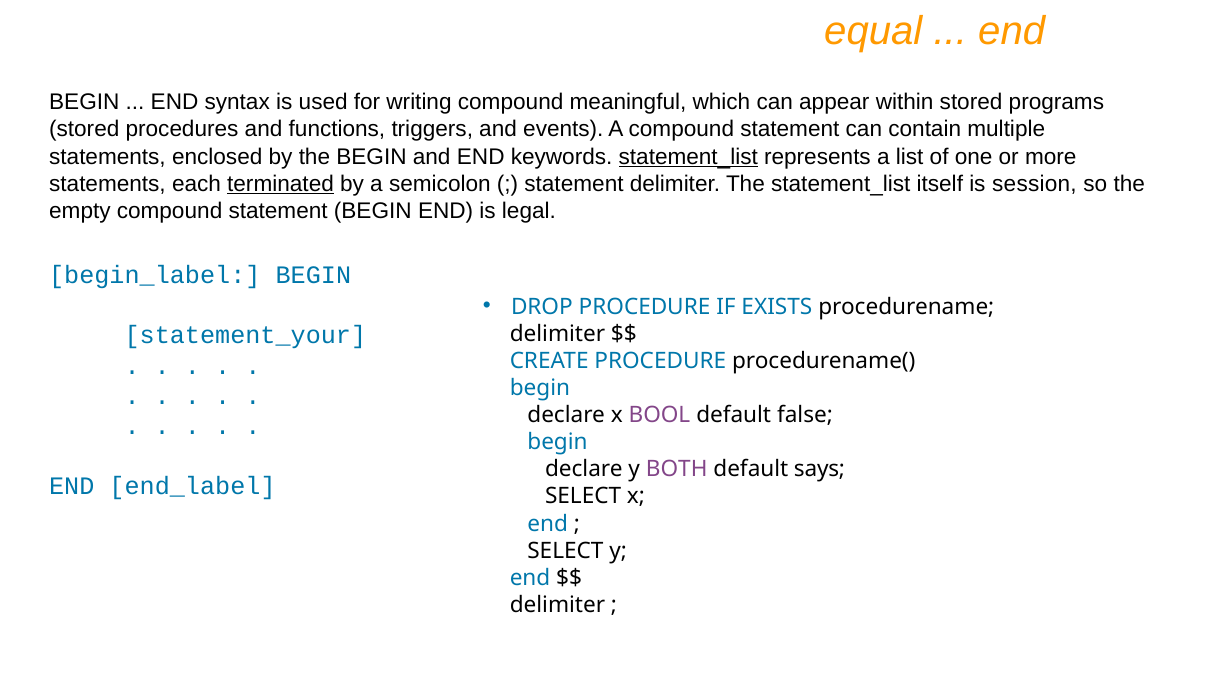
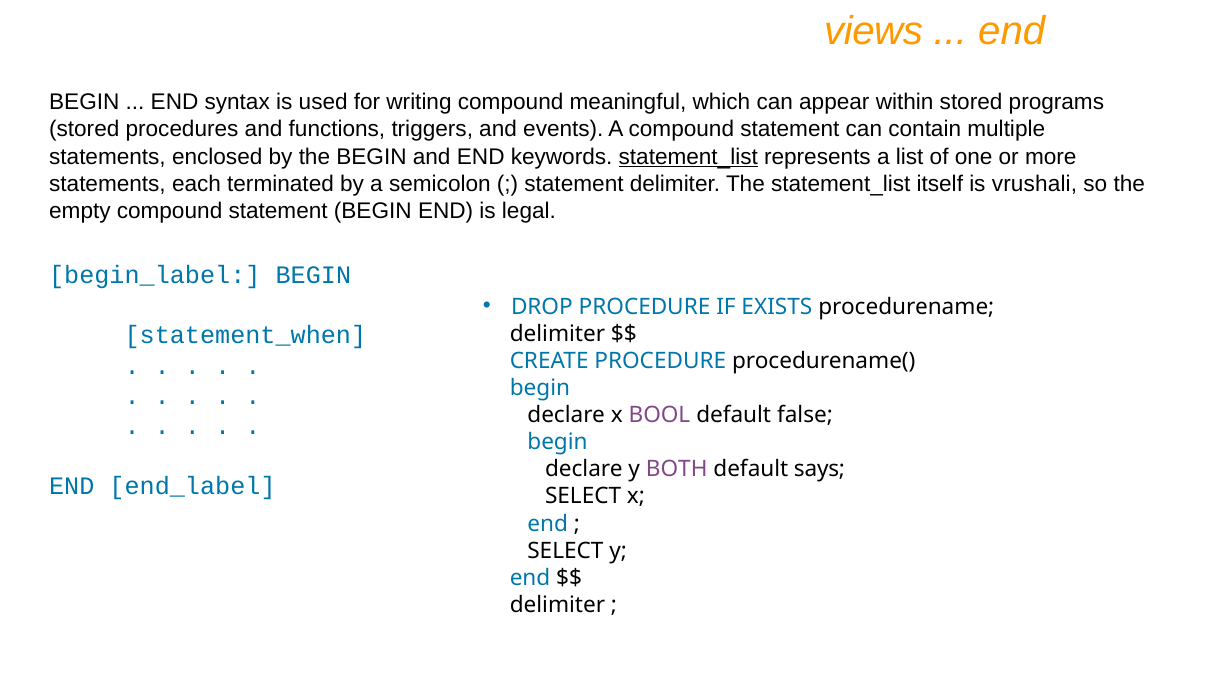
equal: equal -> views (873, 31)
terminated underline: present -> none (281, 184)
session: session -> vrushali (1034, 184)
statement_your: statement_your -> statement_when (245, 336)
